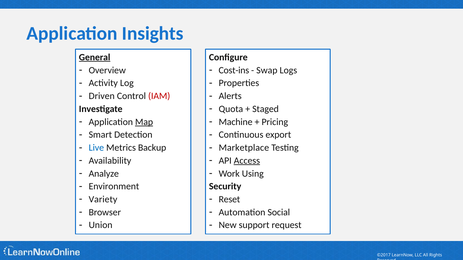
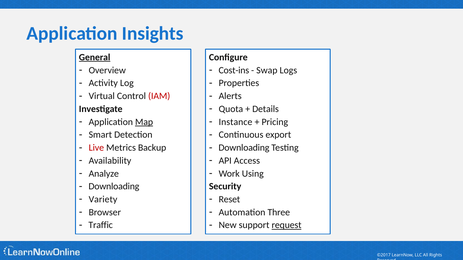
Driven: Driven -> Virtual (102, 96)
Staged: Staged -> Details (266, 109)
Machine: Machine -> Instance (236, 122)
Live colour: blue -> red (96, 148)
Marketplace: Marketplace -> Downloading (244, 148)
Access underline: present -> none (247, 161)
Environment: Environment -> Downloading (114, 187)
Social: Social -> Three (279, 213)
Union: Union -> Traffic (101, 226)
request underline: none -> present (287, 226)
